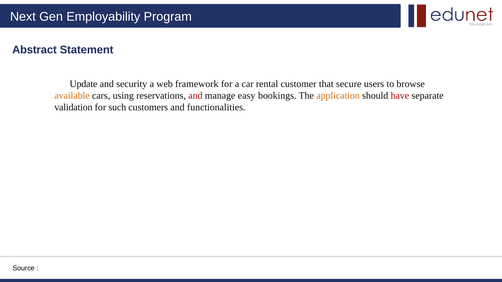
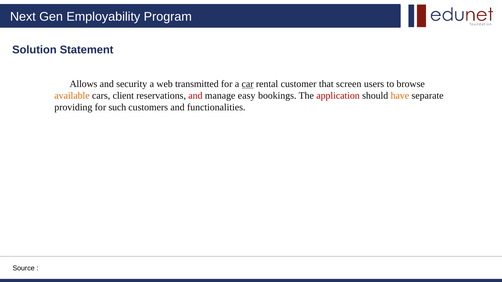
Abstract: Abstract -> Solution (34, 50)
Update: Update -> Allows (83, 84)
framework: framework -> transmitted (197, 84)
car underline: none -> present (248, 84)
secure: secure -> screen (349, 84)
using: using -> client (123, 96)
application colour: orange -> red (338, 96)
have colour: red -> orange (400, 96)
validation: validation -> providing (73, 107)
